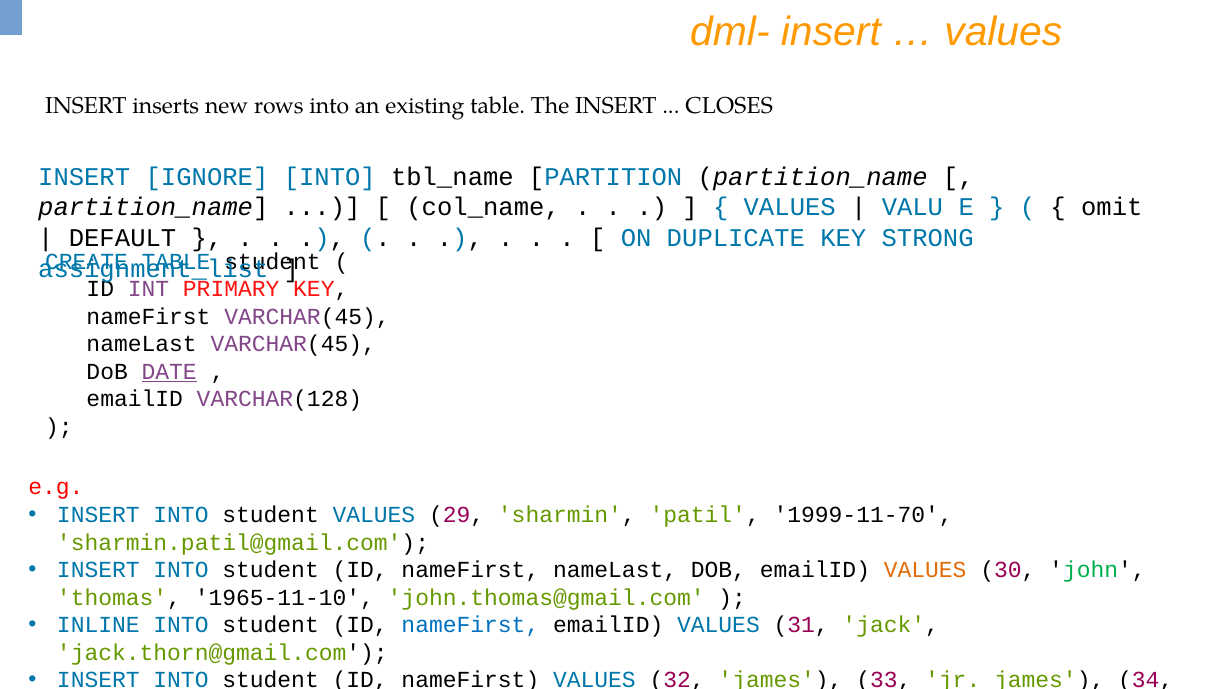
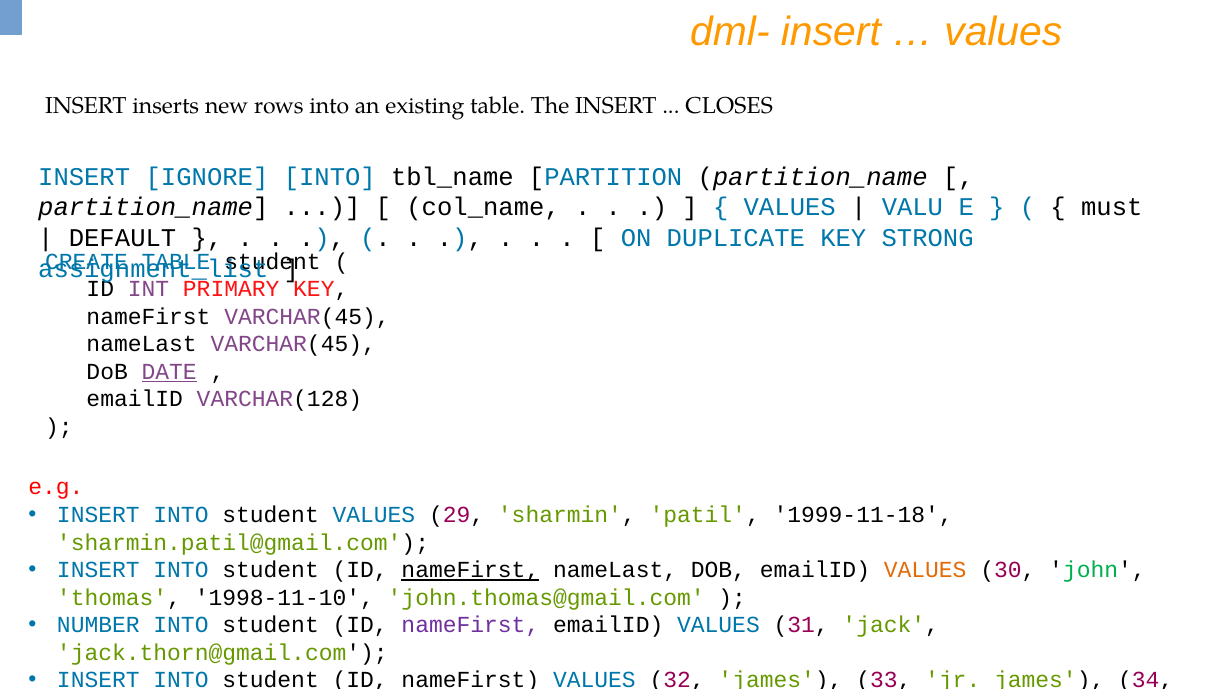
omit: omit -> must (1112, 207)
1999-11-70: 1999-11-70 -> 1999-11-18 (863, 515)
nameFirst underline: none -> present (470, 570)
1965-11-10: 1965-11-10 -> 1998-11-10 (284, 598)
INLINE: INLINE -> NUMBER (98, 625)
nameFirst colour: blue -> purple (470, 625)
